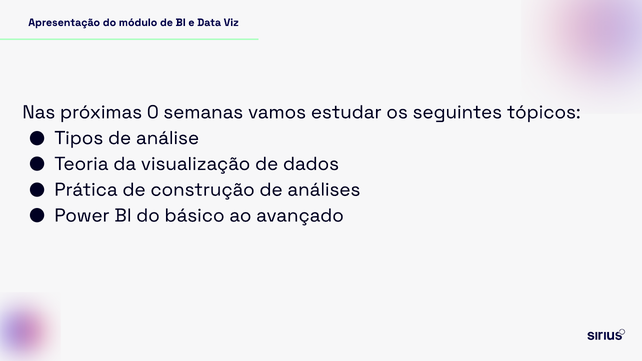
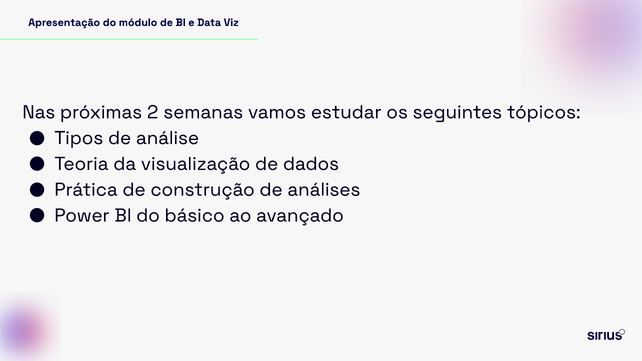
0: 0 -> 2 (153, 112)
